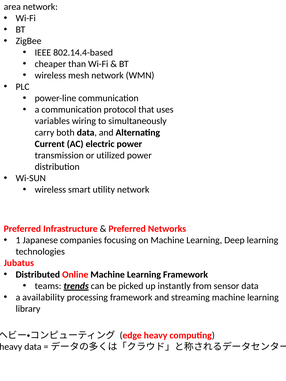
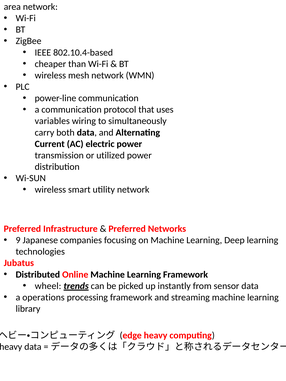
802.14.4-based: 802.14.4-based -> 802.10.4-based (83, 53)
1: 1 -> 9 (18, 240)
teams: teams -> wheel (48, 286)
availability: availability -> operations (43, 298)
